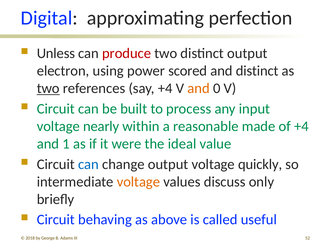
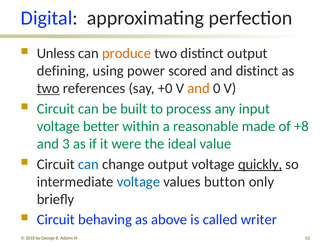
produce colour: red -> orange (127, 53)
electron: electron -> defining (63, 71)
say +4: +4 -> +0 (165, 88)
nearly: nearly -> better (101, 126)
of +4: +4 -> +8 (301, 126)
1: 1 -> 3 (66, 144)
quickly underline: none -> present (260, 164)
voltage colour: orange -> blue (138, 182)
discuss: discuss -> button (225, 182)
useful: useful -> writer (259, 220)
